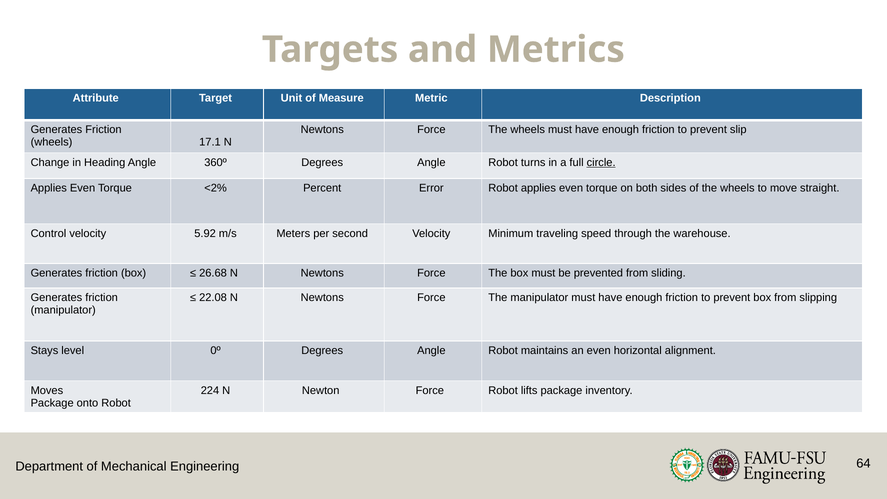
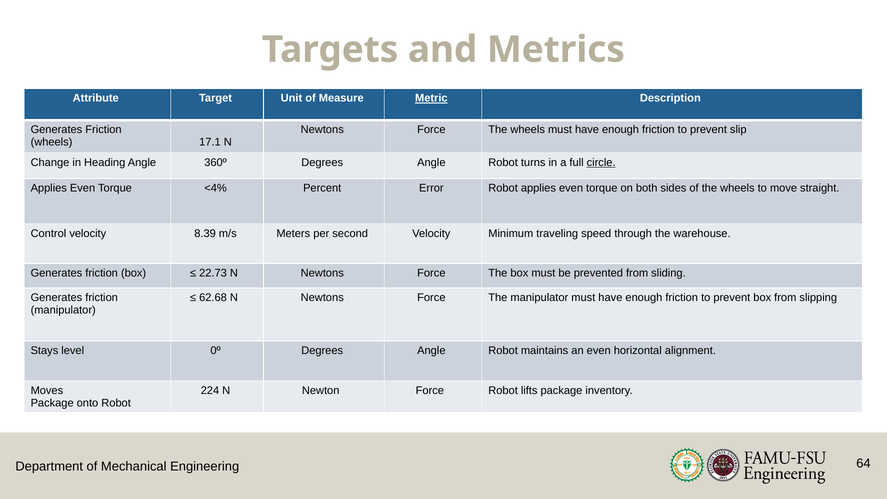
Metric underline: none -> present (431, 98)
<2%: <2% -> <4% (216, 188)
5.92: 5.92 -> 8.39 (205, 233)
26.68: 26.68 -> 22.73 (213, 273)
22.08: 22.08 -> 62.68 (213, 298)
